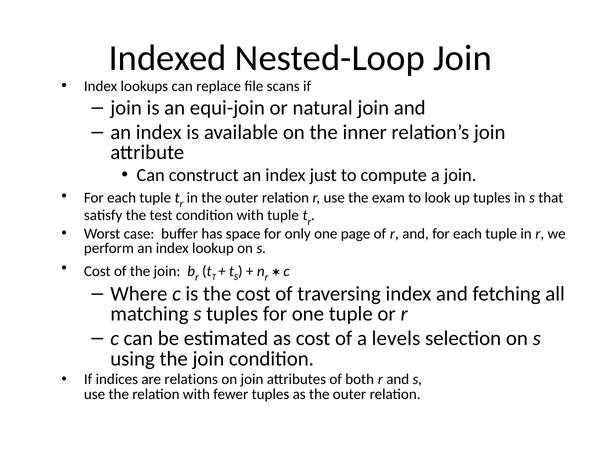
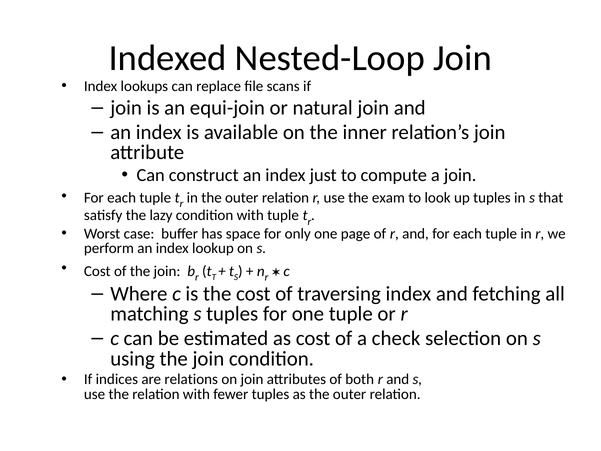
test: test -> lazy (161, 215)
levels: levels -> check (396, 338)
